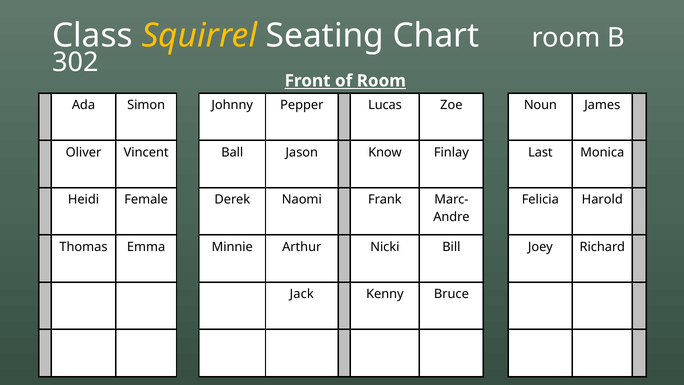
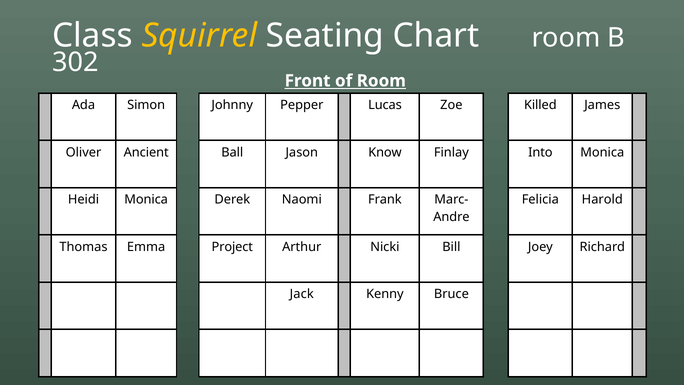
Noun: Noun -> Killed (540, 105)
Vincent: Vincent -> Ancient (146, 152)
Last: Last -> Into (540, 152)
Heidi Female: Female -> Monica (146, 200)
Minnie: Minnie -> Project (232, 247)
